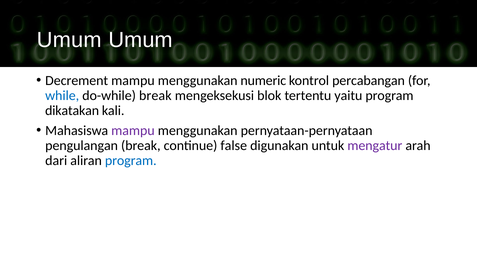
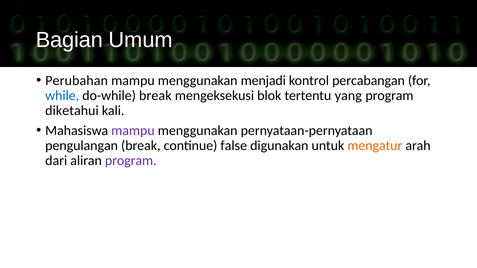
Umum: Umum -> Bagian (69, 40)
Decrement: Decrement -> Perubahan (77, 81)
numeric: numeric -> menjadi (263, 81)
yaitu: yaitu -> yang (348, 96)
dikatakan: dikatakan -> diketahui (72, 111)
mengatur colour: purple -> orange (375, 146)
program colour: blue -> purple (131, 161)
